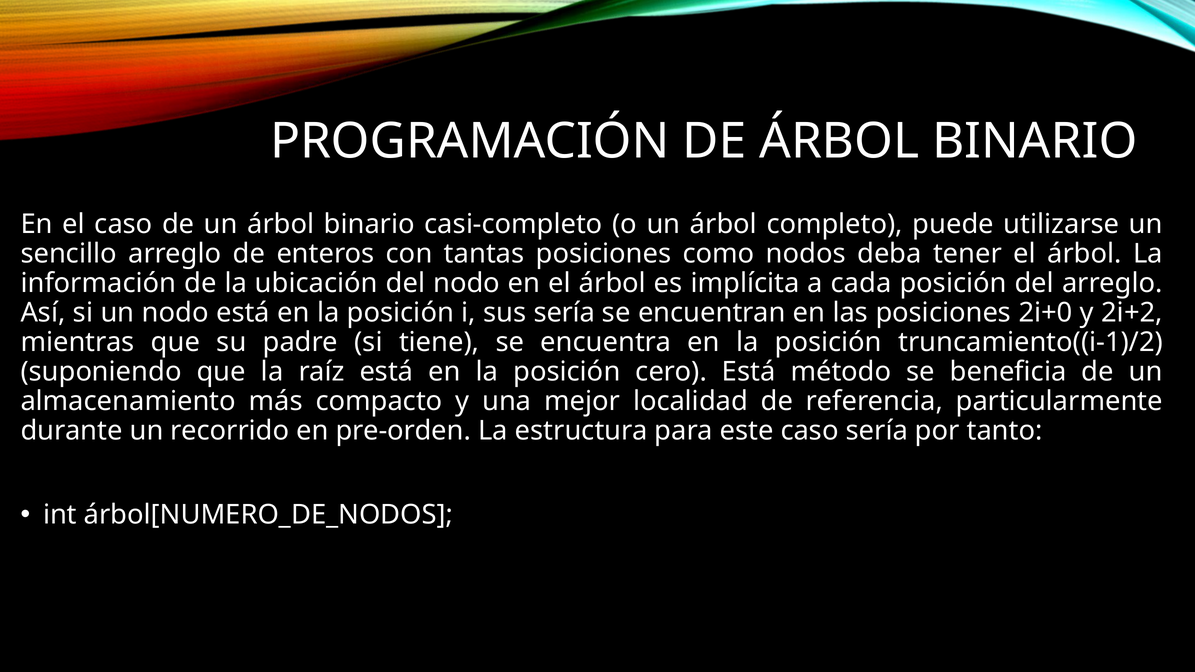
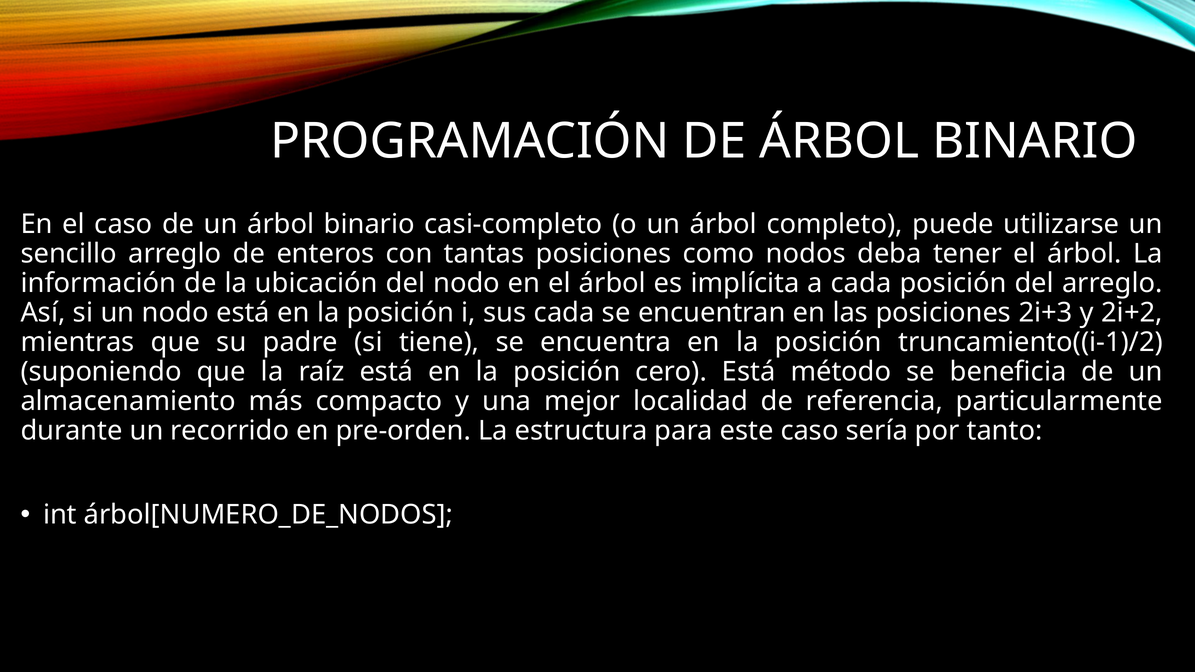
sus sería: sería -> cada (564, 313)
2i+0: 2i+0 -> 2i+3 (1046, 313)
